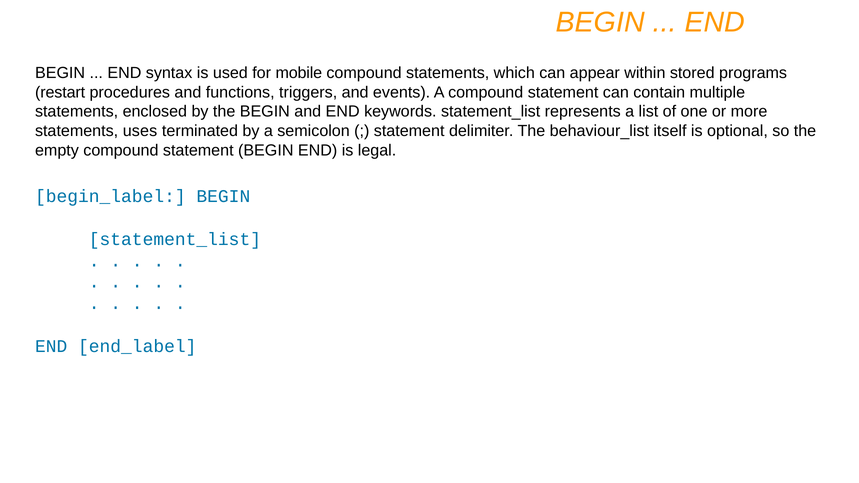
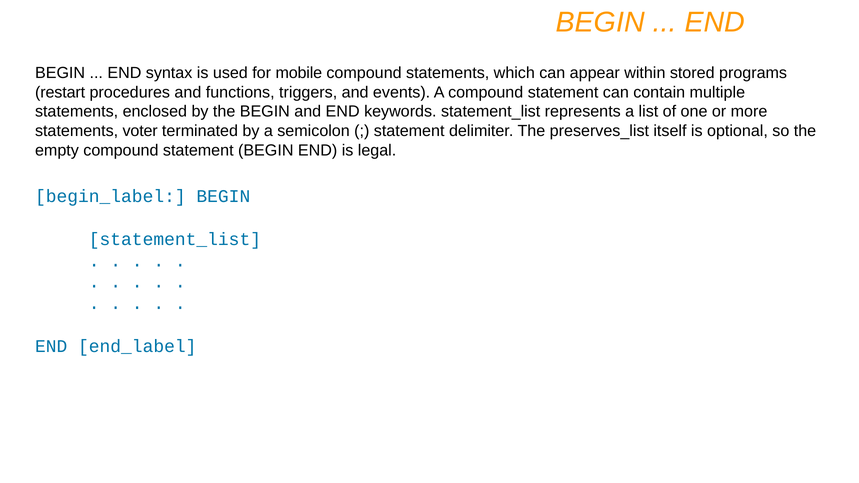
uses: uses -> voter (140, 131)
behaviour_list: behaviour_list -> preserves_list (599, 131)
